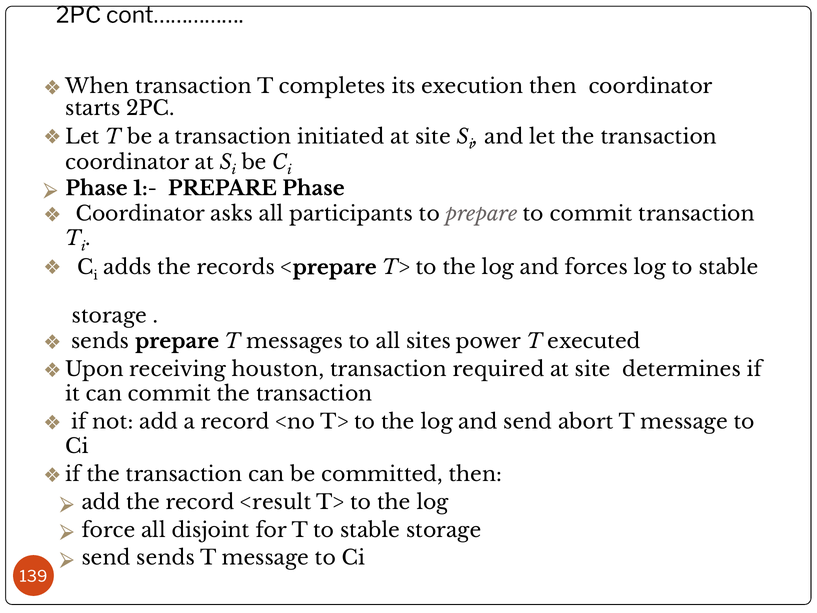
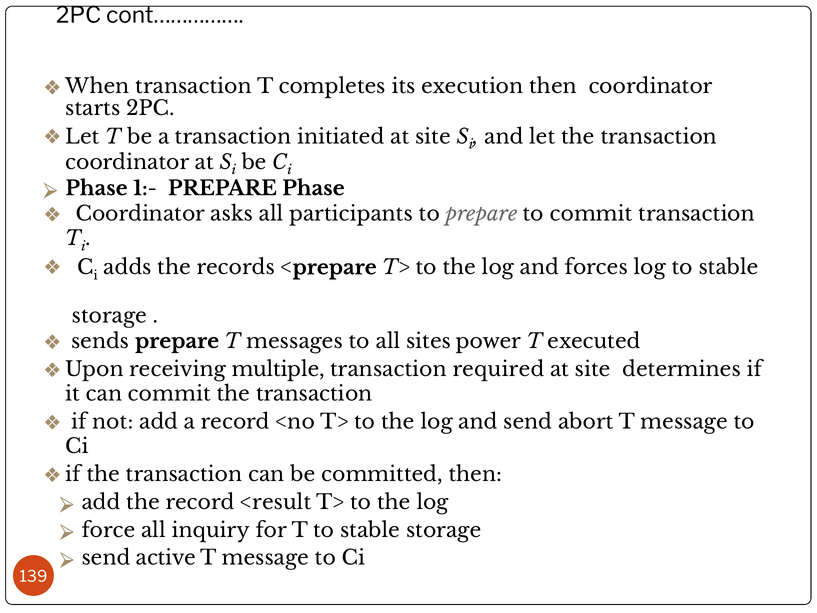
houston: houston -> multiple (278, 369)
disjoint: disjoint -> inquiry (211, 530)
send sends: sends -> active (166, 558)
